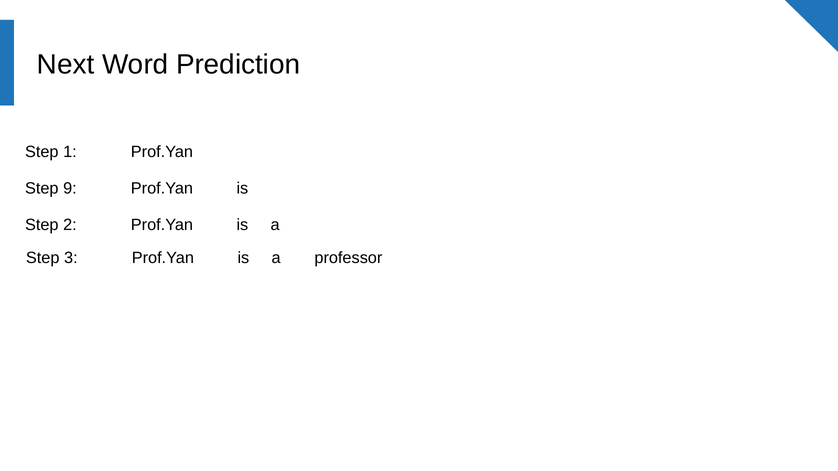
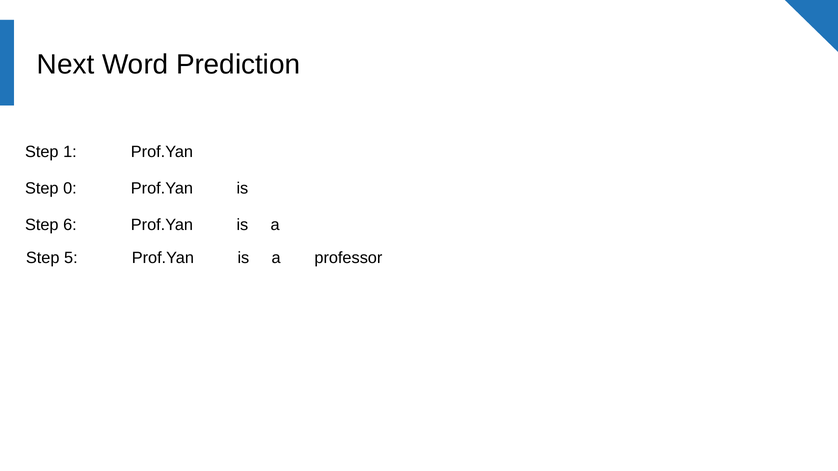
9: 9 -> 0 (70, 189)
2: 2 -> 6 (70, 225)
3: 3 -> 5 (71, 258)
